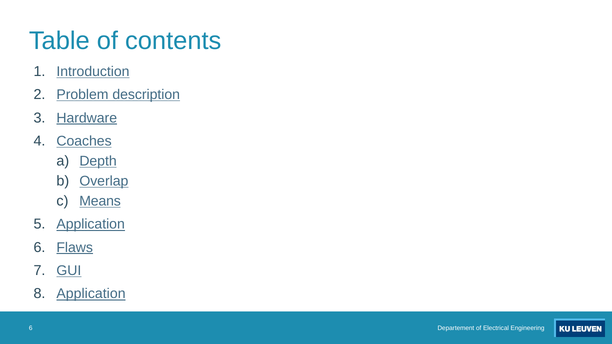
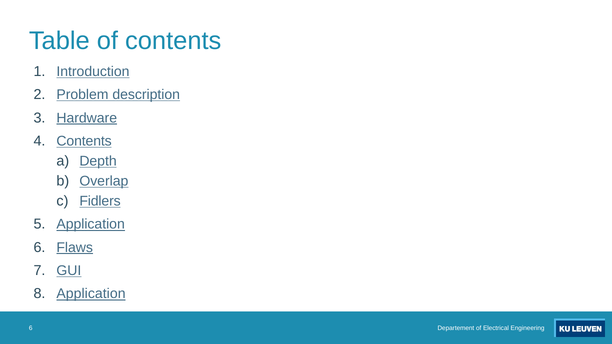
Coaches: Coaches -> Contents (84, 141)
Means: Means -> Fidlers (100, 201)
